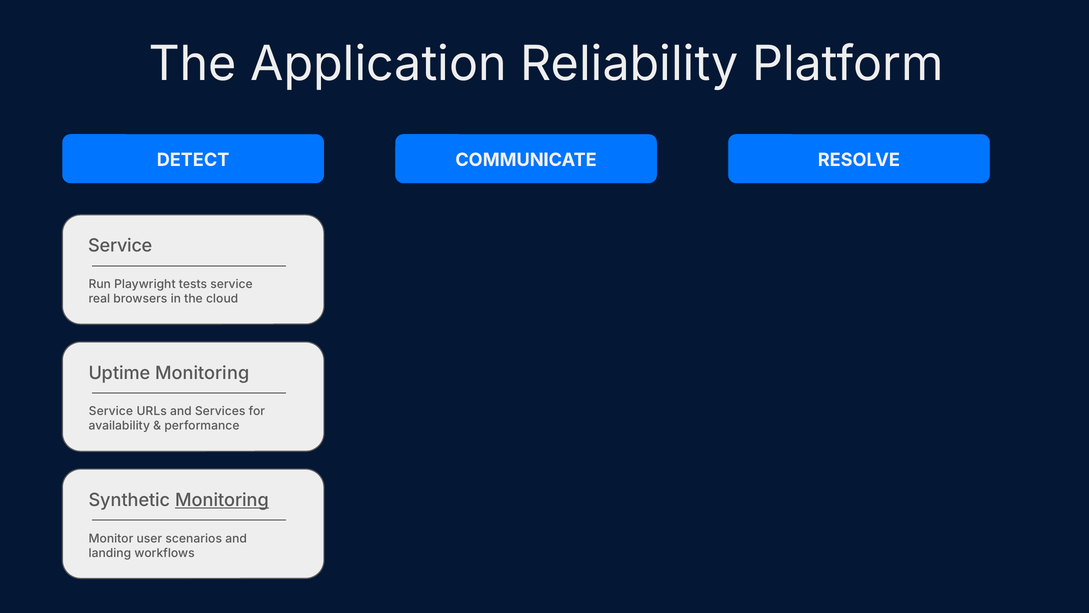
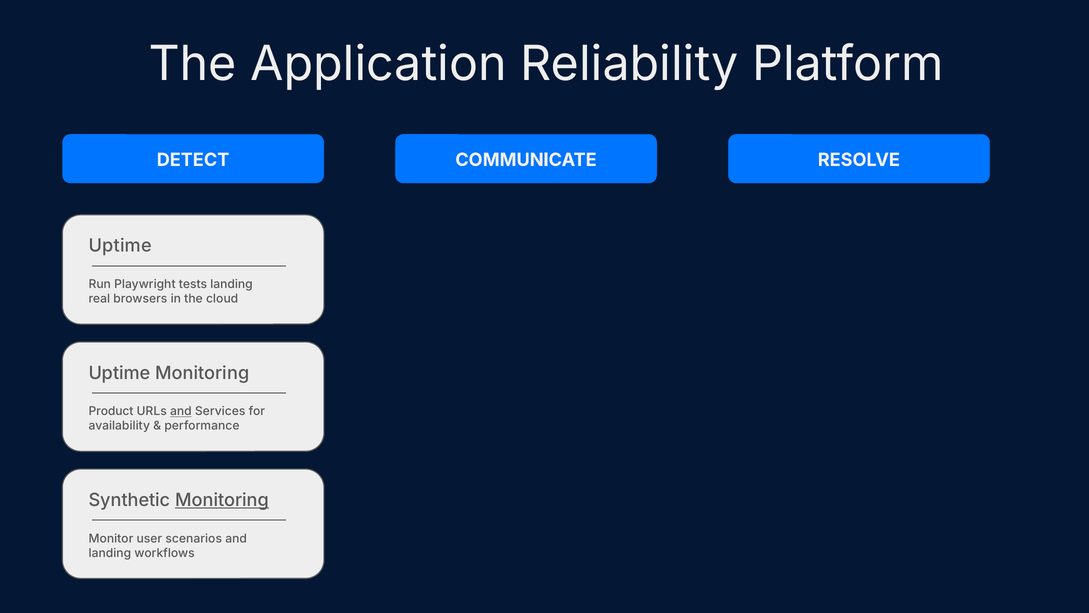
Service: Service -> Uptime (120, 246)
tests service: service -> landing (231, 284)
Service: Service -> Product (111, 411)
and underline: none -> present (181, 411)
